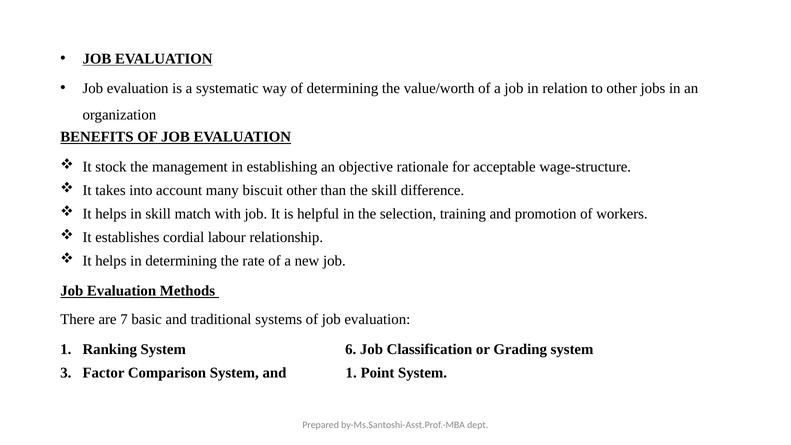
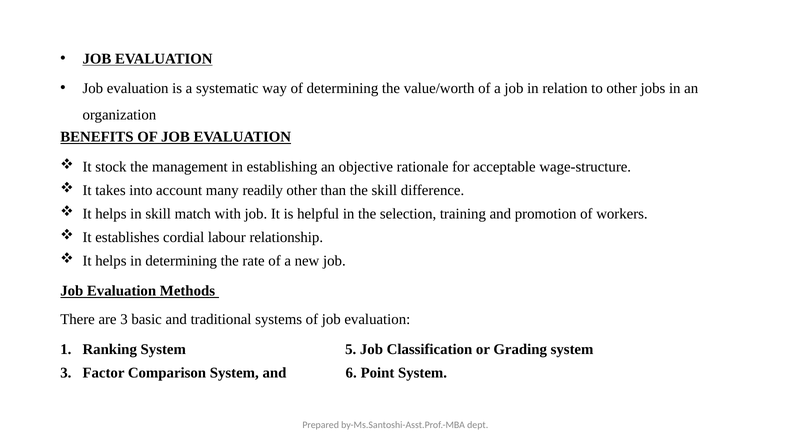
biscuit: biscuit -> readily (263, 190)
are 7: 7 -> 3 (124, 320)
6: 6 -> 5 (351, 350)
and 1: 1 -> 6 (351, 373)
